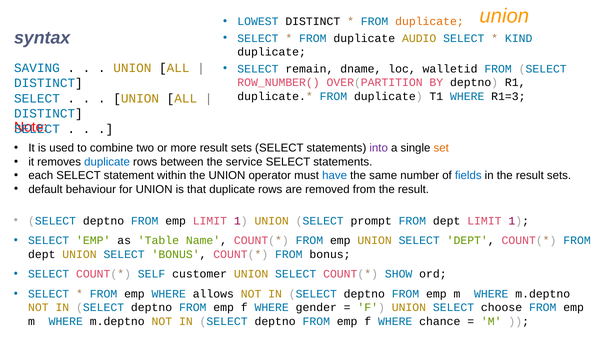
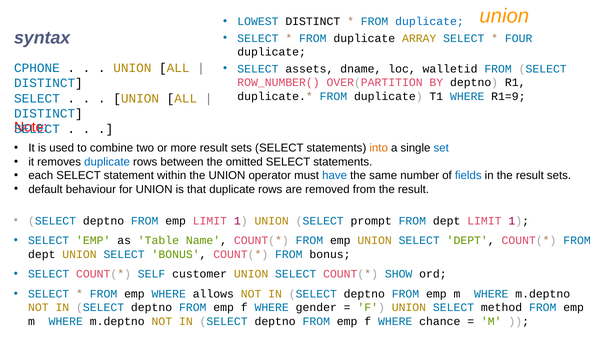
duplicate colour: orange -> blue (429, 22)
AUDIO: AUDIO -> ARRAY (419, 38)
KIND: KIND -> FOUR (519, 38)
remain: remain -> assets (309, 69)
SAVING: SAVING -> CPHONE (37, 68)
R1=3: R1=3 -> R1=9 (508, 96)
into colour: purple -> orange (379, 148)
set colour: orange -> blue (441, 148)
service: service -> omitted (244, 162)
choose: choose -> method (502, 308)
